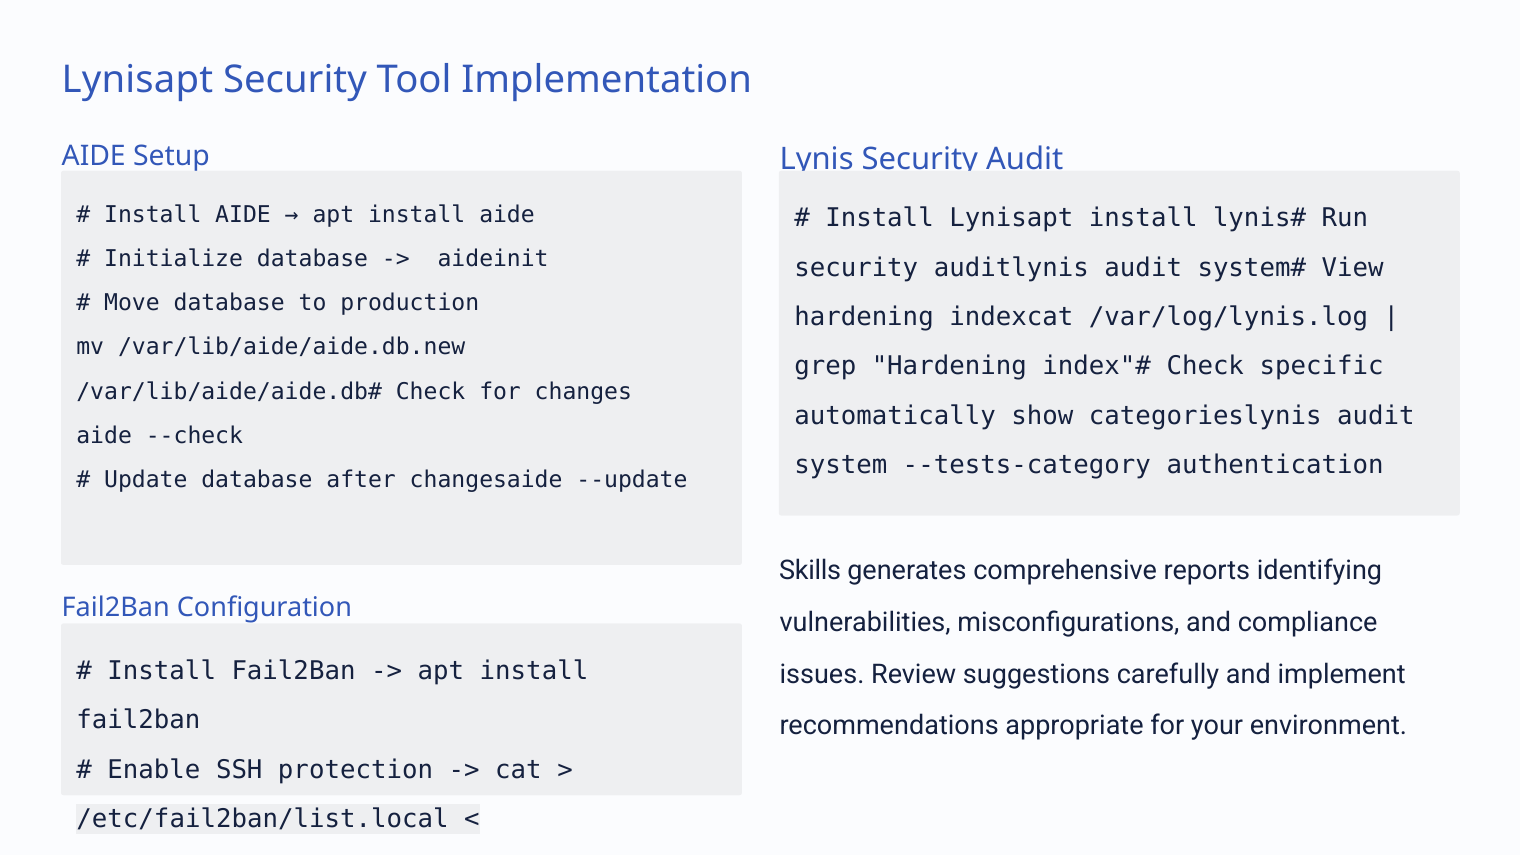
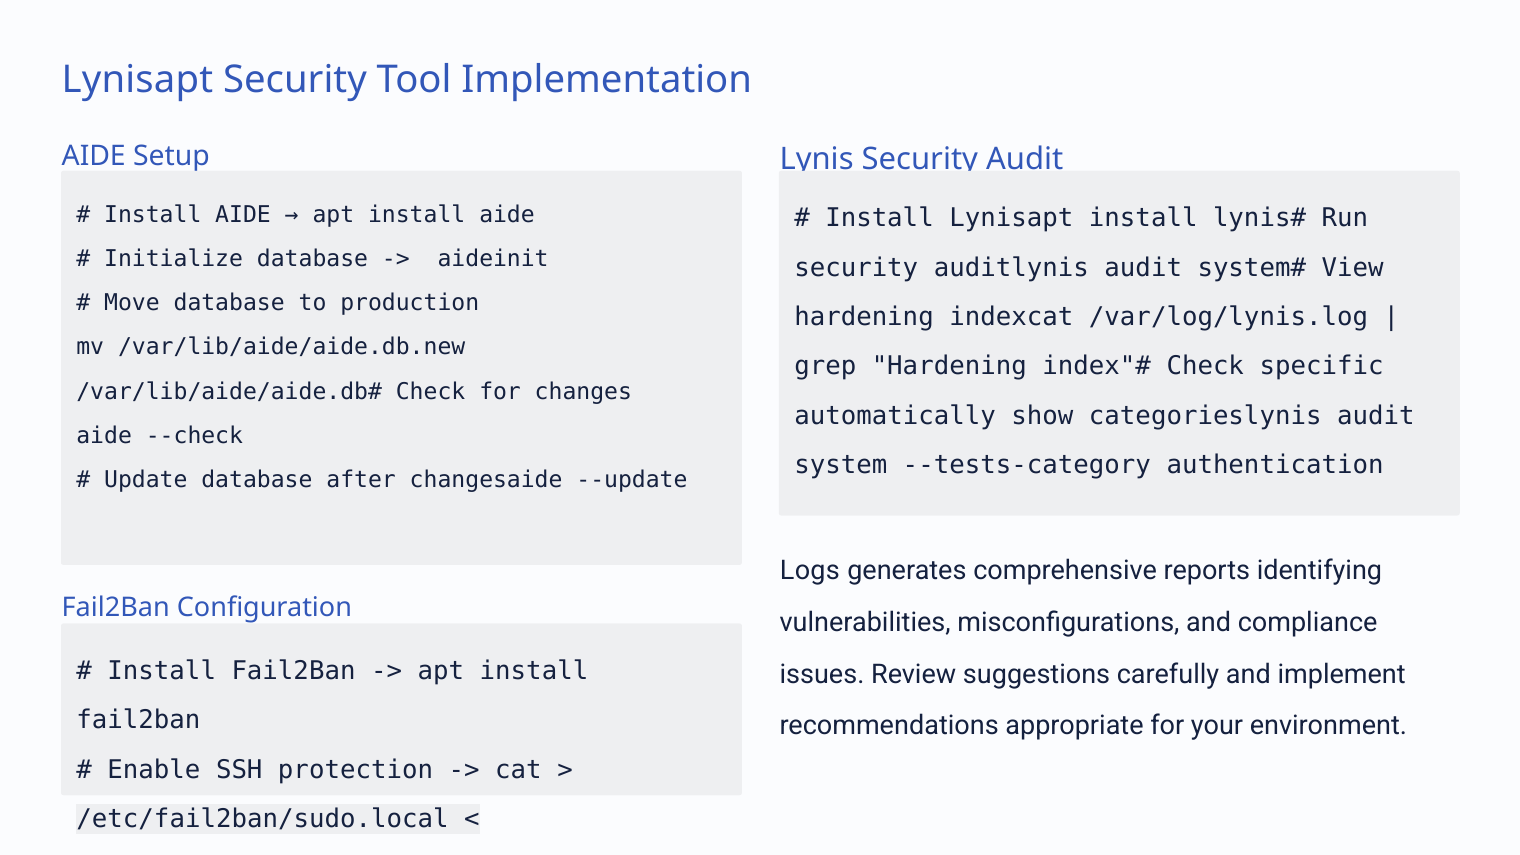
Skills: Skills -> Logs (810, 570)
/etc/fail2ban/list.local: /etc/fail2ban/list.local -> /etc/fail2ban/sudo.local (263, 819)
